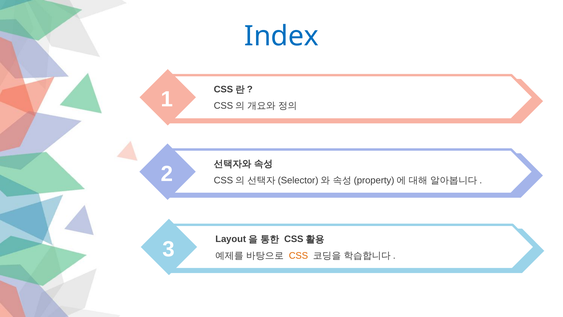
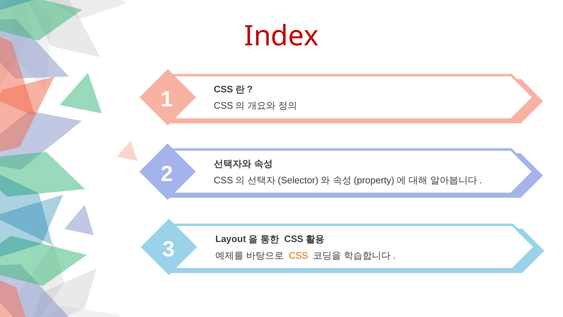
Index colour: blue -> red (282, 36)
